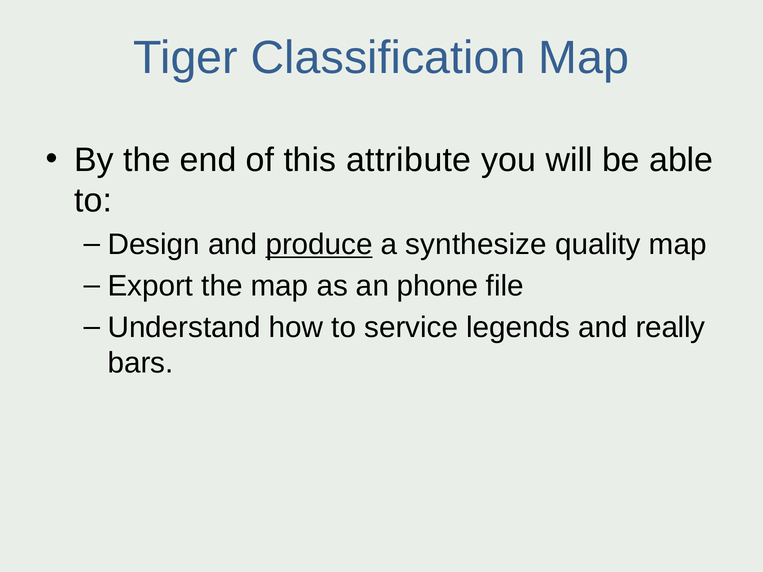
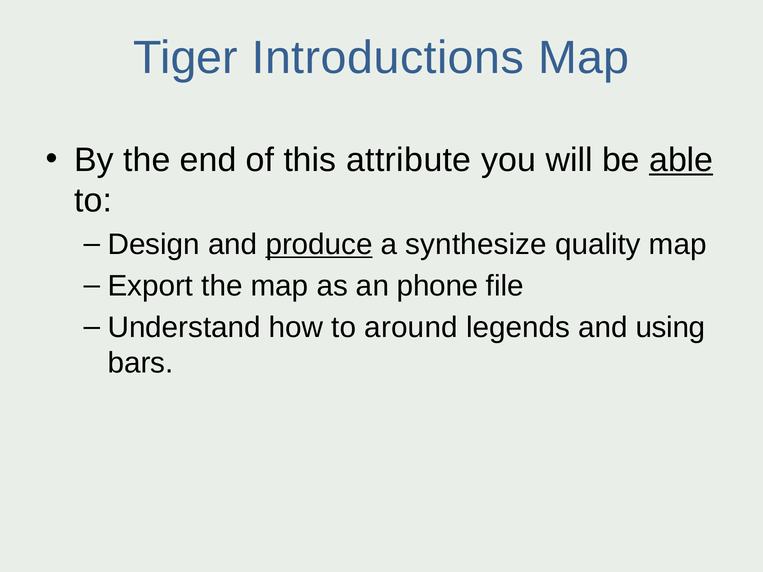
Classification: Classification -> Introductions (388, 58)
able underline: none -> present (681, 160)
service: service -> around (411, 328)
really: really -> using (671, 328)
